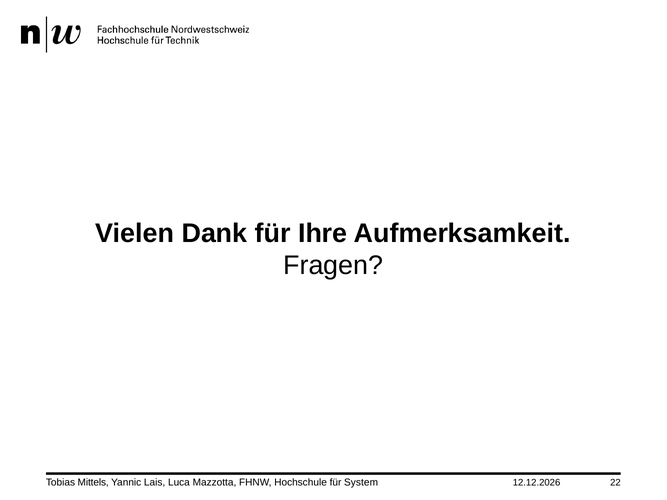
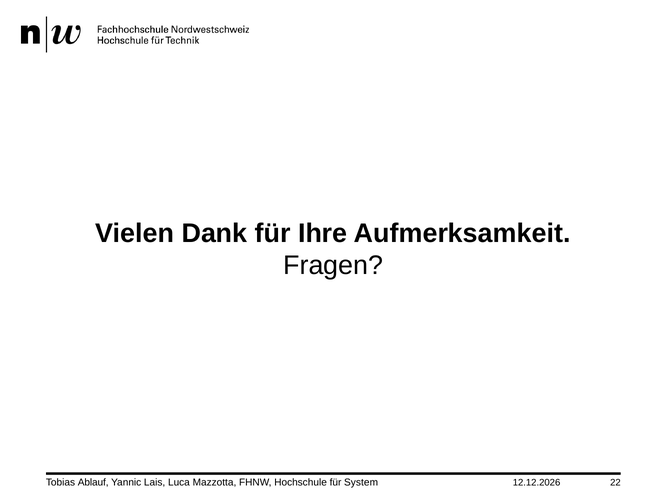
Mittels: Mittels -> Ablauf (93, 483)
